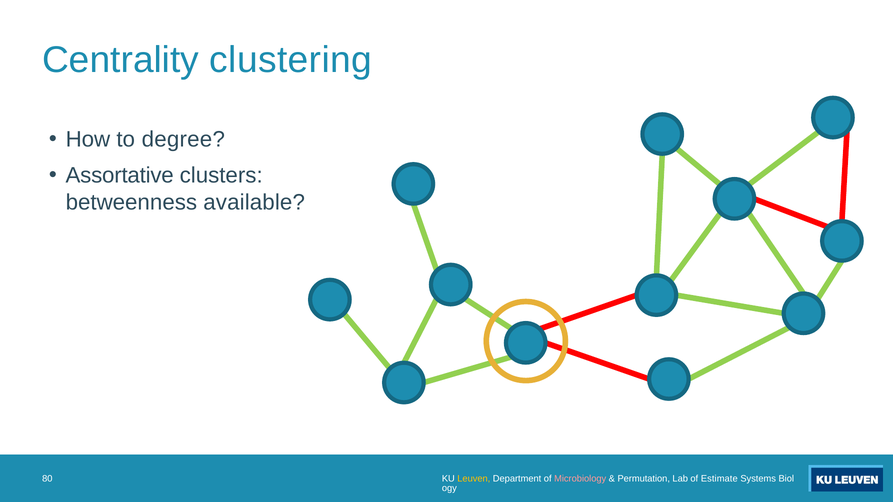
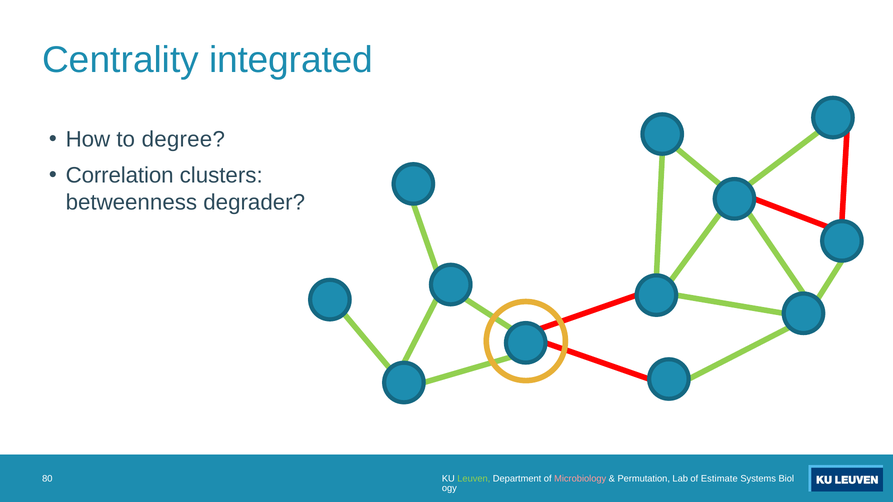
clustering: clustering -> integrated (291, 60)
Assortative: Assortative -> Correlation (120, 176)
available: available -> degrader (254, 202)
Leuven colour: yellow -> light green (474, 479)
